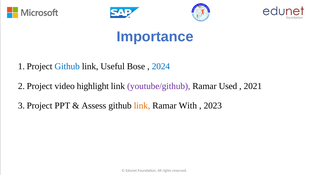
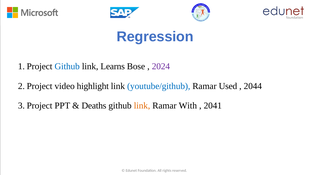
Importance: Importance -> Regression (155, 37)
Useful: Useful -> Learns (113, 66)
2024 colour: blue -> purple (161, 66)
youtube/github colour: purple -> blue (159, 86)
2021: 2021 -> 2044 (253, 86)
Assess: Assess -> Deaths (94, 106)
2023: 2023 -> 2041 (213, 106)
